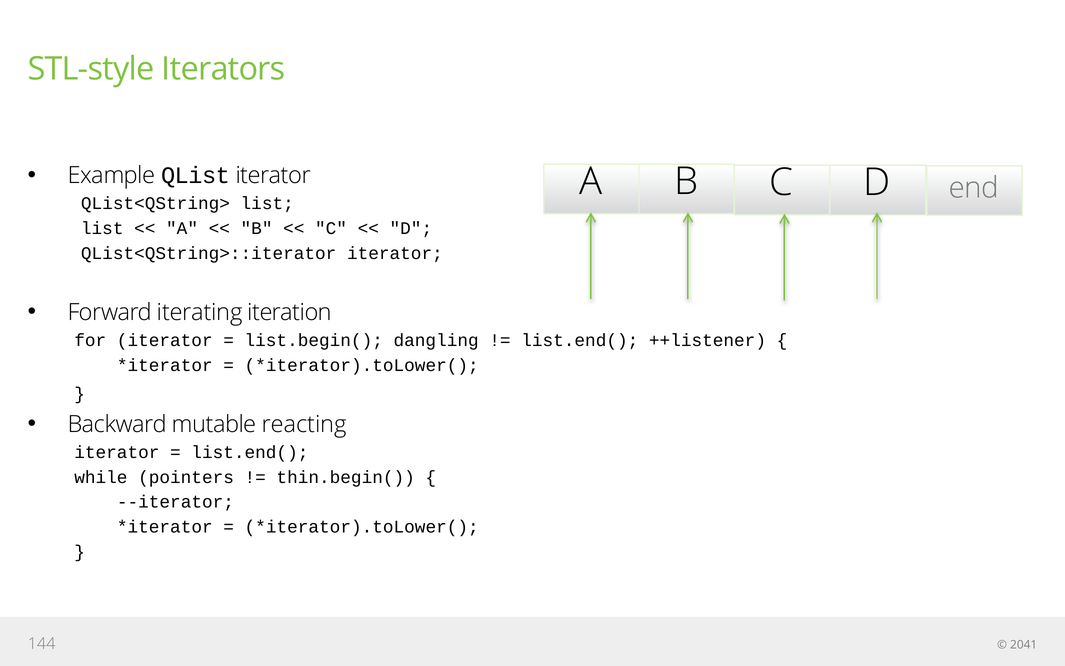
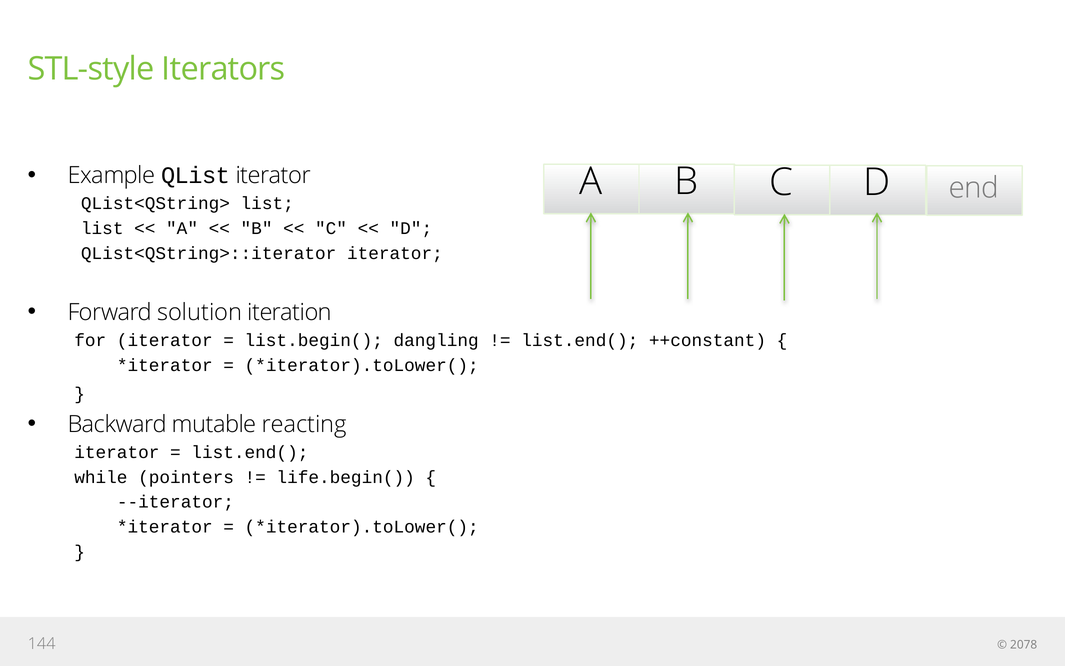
iterating: iterating -> solution (200, 312)
++listener: ++listener -> ++constant (707, 340)
thin.begin(: thin.begin( -> life.begin( (346, 477)
2041: 2041 -> 2078 (1024, 644)
